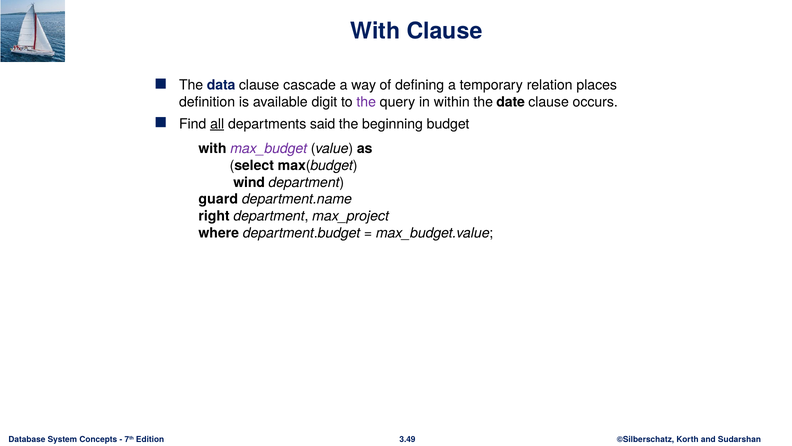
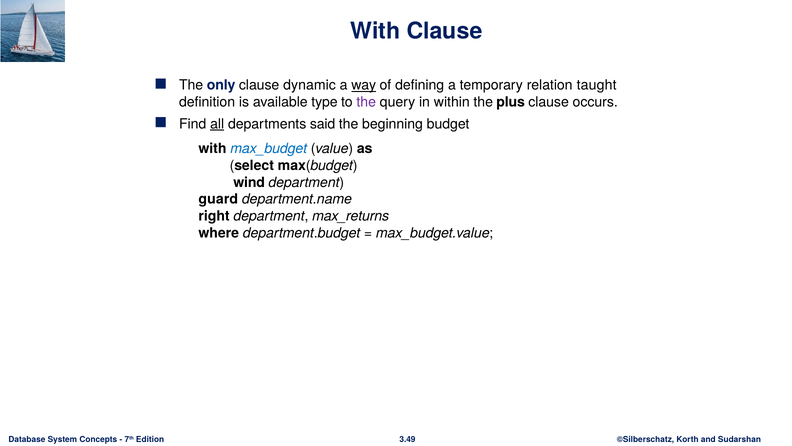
data: data -> only (221, 85)
cascade: cascade -> dynamic (310, 85)
way underline: none -> present (364, 85)
places: places -> taught (597, 85)
digit: digit -> type (324, 102)
date: date -> plus (511, 102)
max_budget colour: purple -> blue (269, 149)
max_project: max_project -> max_returns (351, 216)
